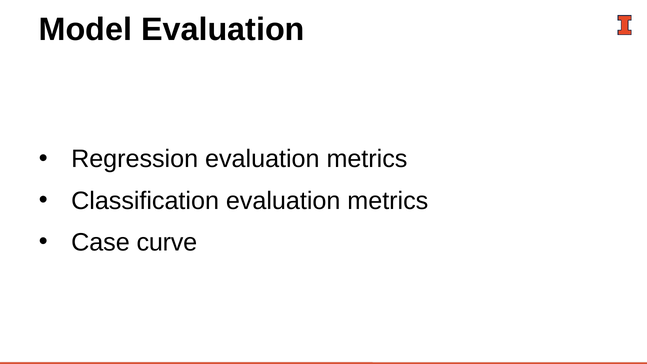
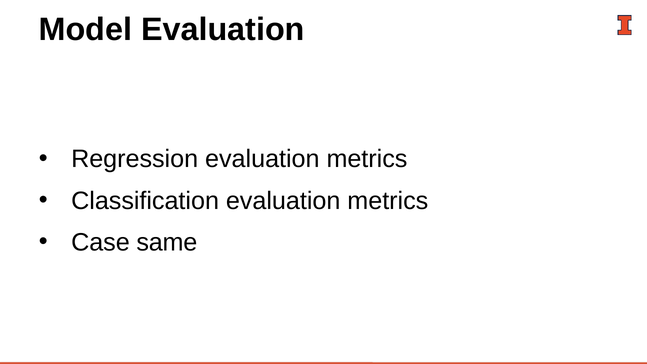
curve: curve -> same (167, 242)
